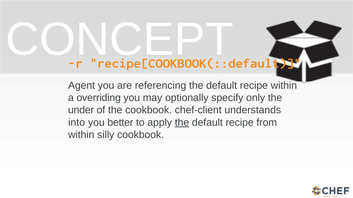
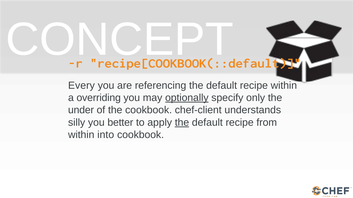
Agent: Agent -> Every (81, 86)
optionally underline: none -> present (187, 98)
into: into -> silly (77, 123)
silly: silly -> into (106, 135)
